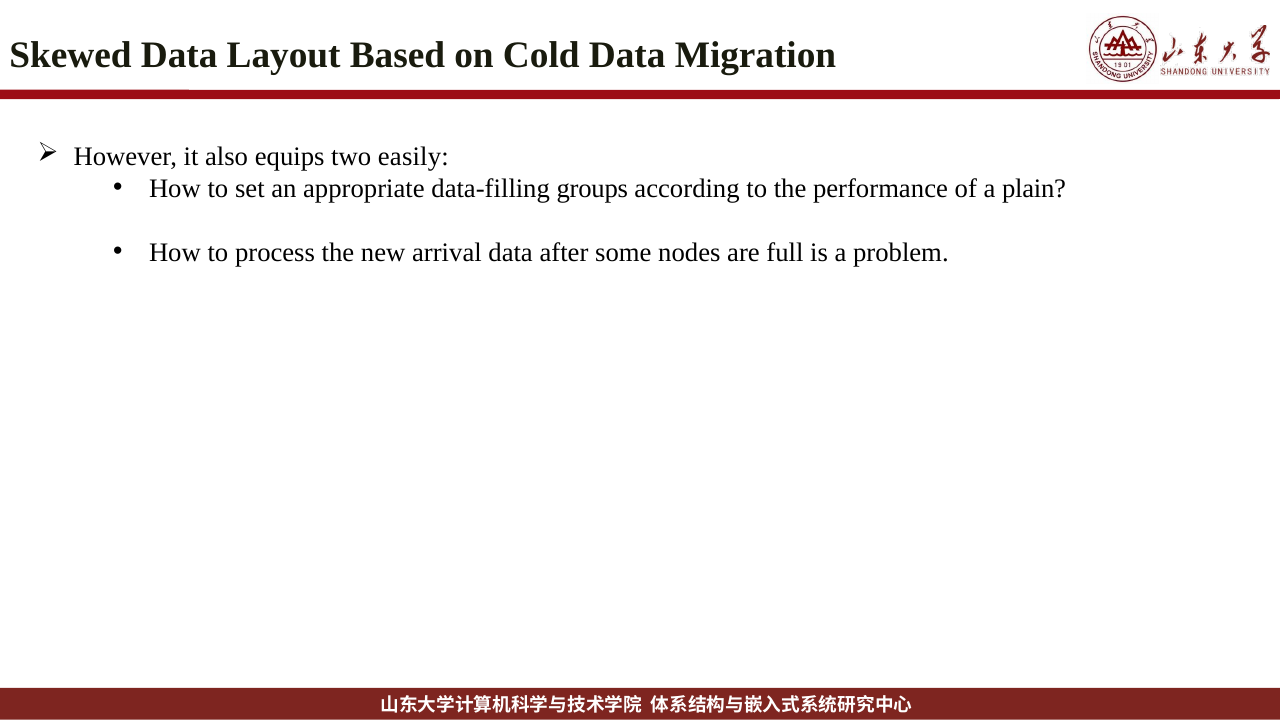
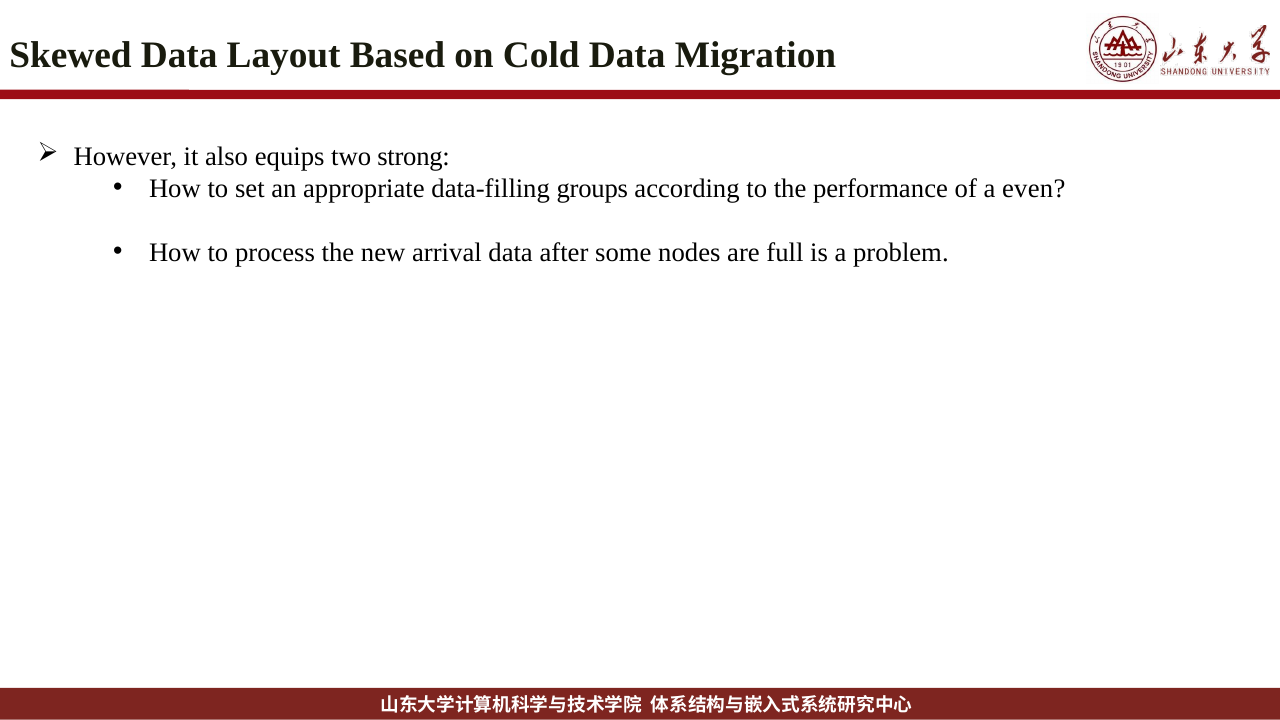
easily: easily -> strong (414, 157)
plain: plain -> even (1034, 189)
